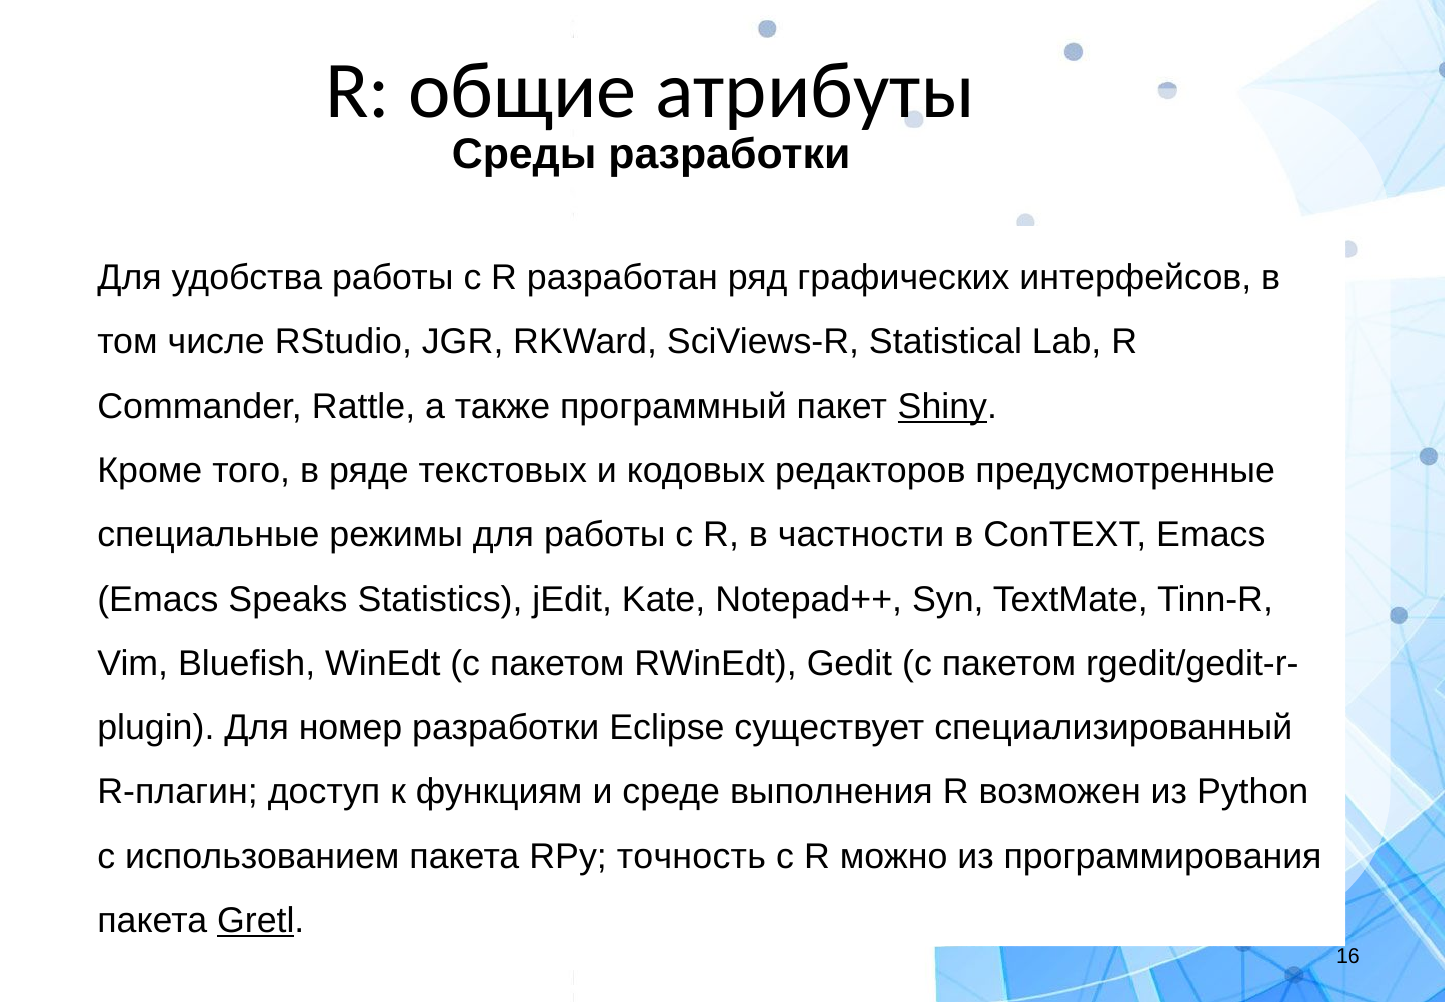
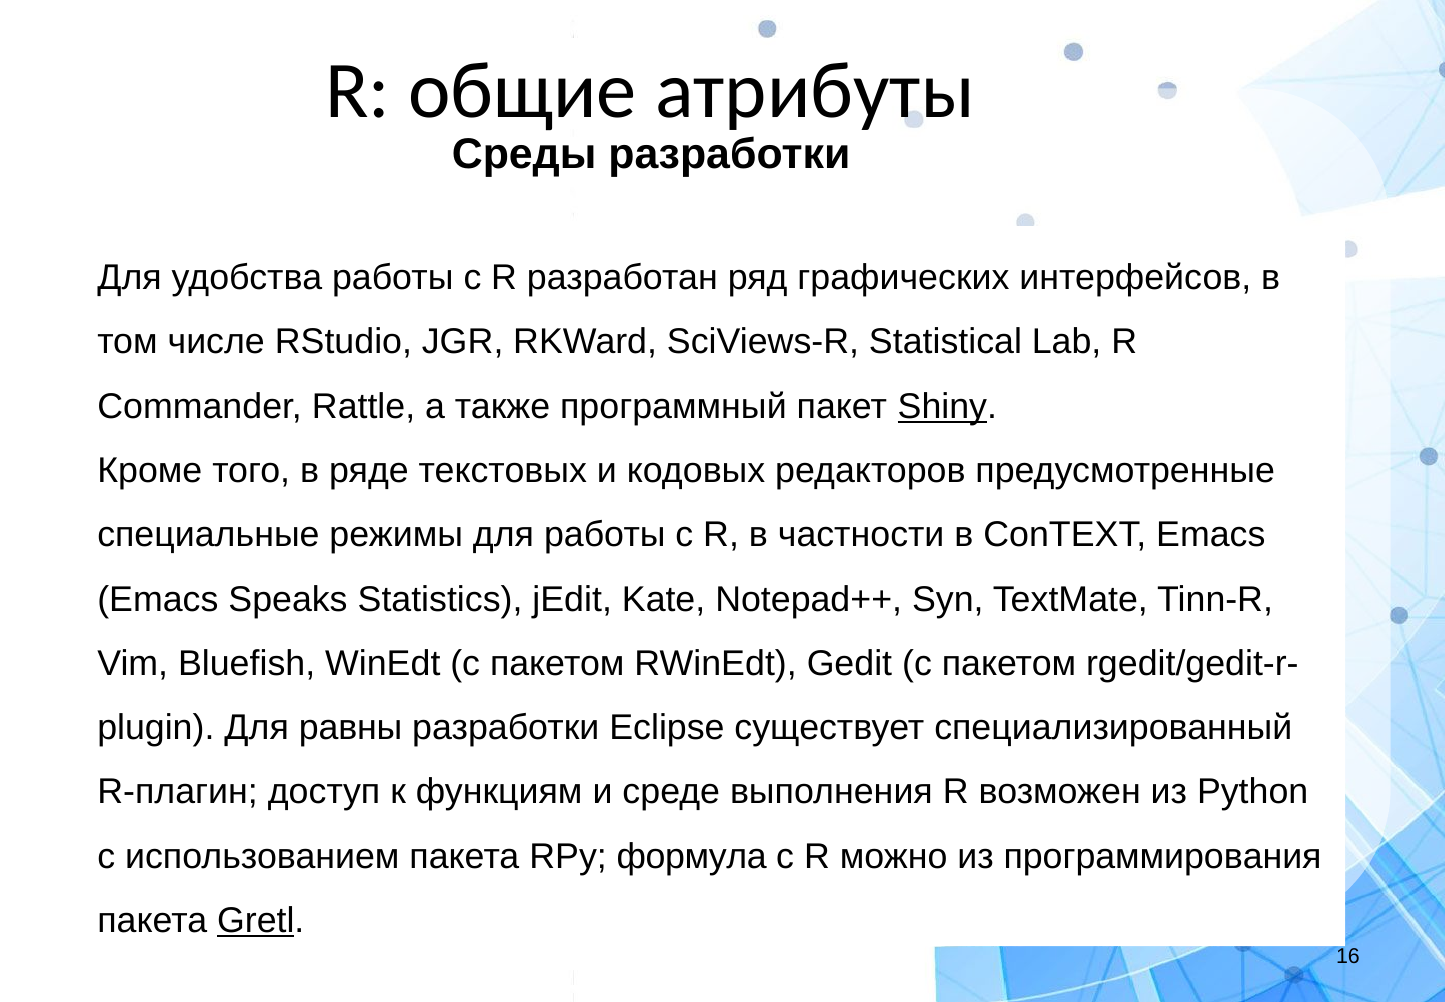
номер: номер -> равны (351, 728)
точность: точность -> формула (692, 856)
